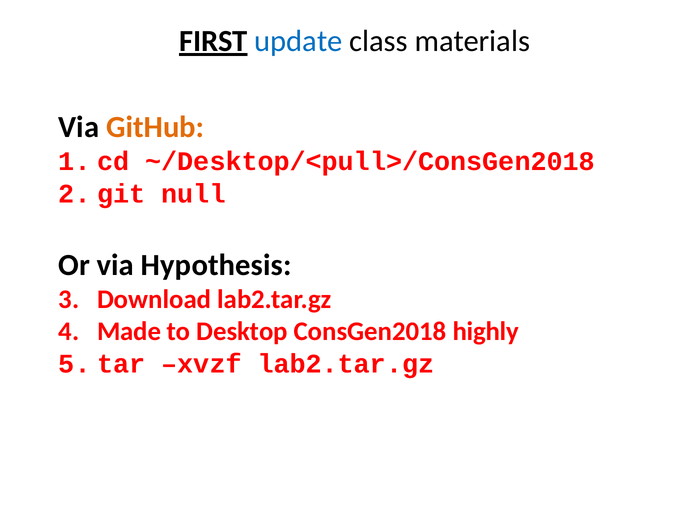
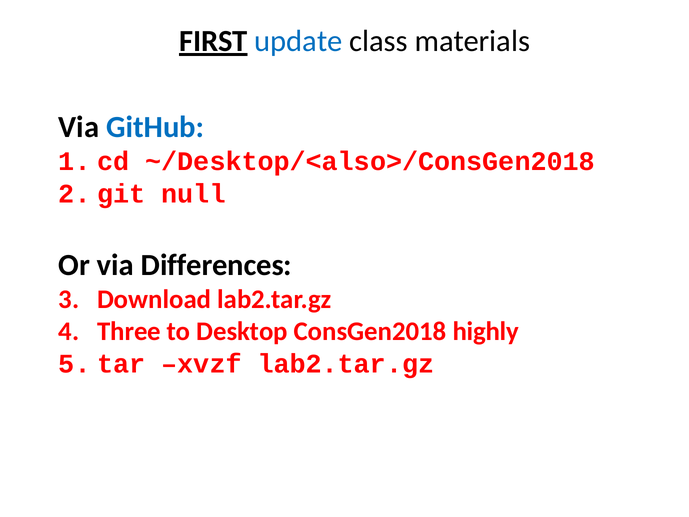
GitHub colour: orange -> blue (155, 127)
~/Desktop/<pull>/ConsGen2018: ~/Desktop/<pull>/ConsGen2018 -> ~/Desktop/<also>/ConsGen2018 (370, 161)
Hypothesis: Hypothesis -> Differences (216, 265)
Made: Made -> Three (129, 331)
